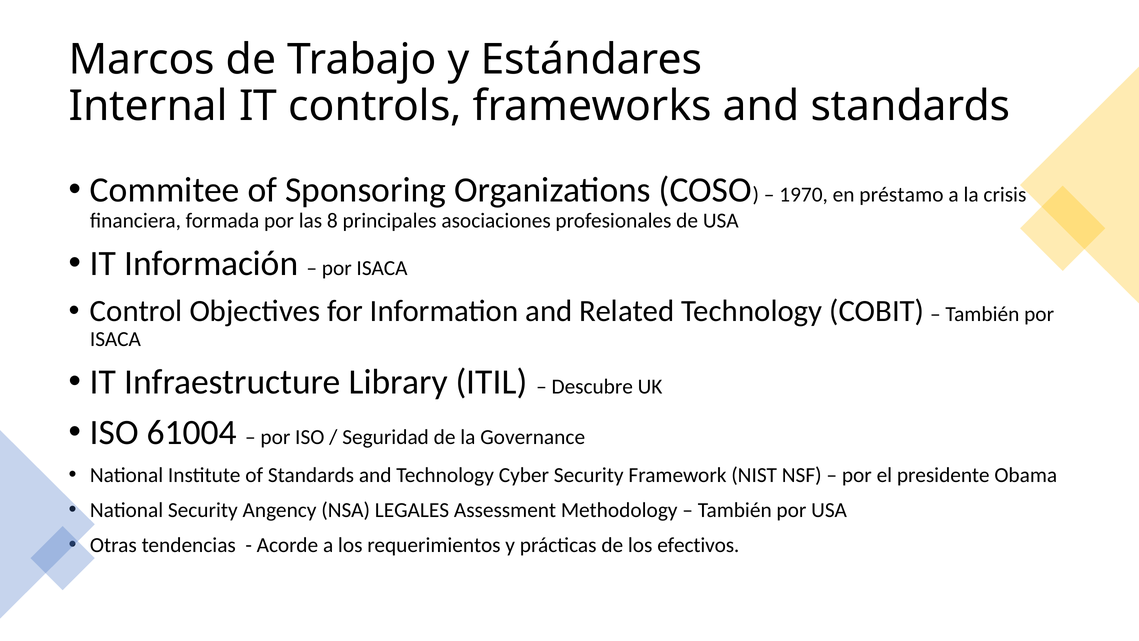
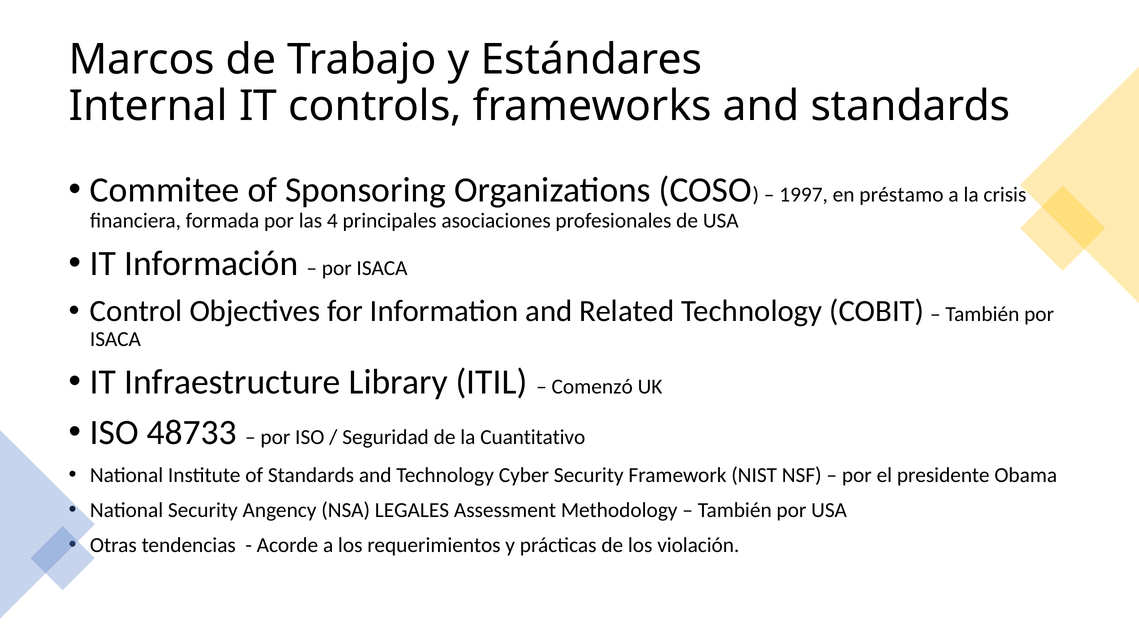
1970: 1970 -> 1997 (804, 195)
8: 8 -> 4 (332, 221)
Descubre: Descubre -> Comenzó (592, 386)
61004: 61004 -> 48733 (192, 432)
Governance: Governance -> Cuantitativo (533, 437)
efectivos: efectivos -> violación (698, 545)
